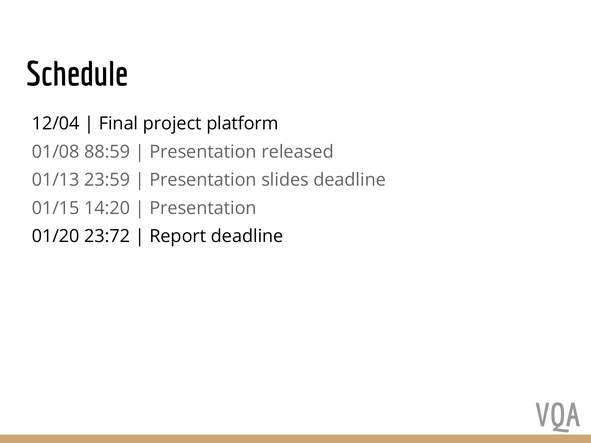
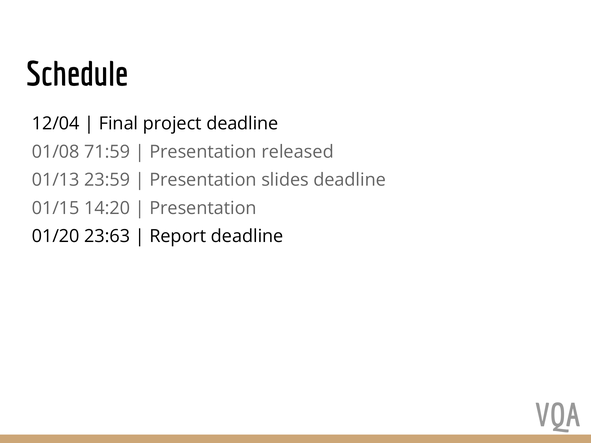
project platform: platform -> deadline (242, 124)
88:59: 88:59 -> 71:59 (107, 152)
23:72: 23:72 -> 23:63 (107, 236)
